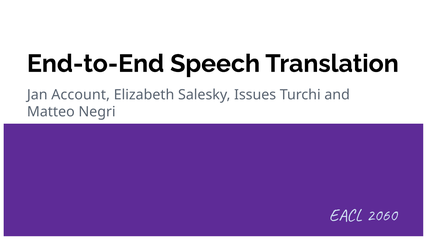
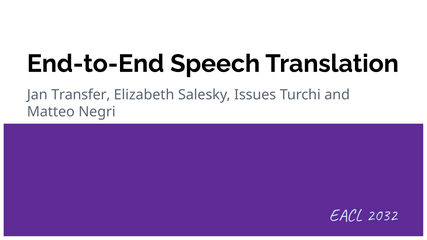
Account: Account -> Transfer (81, 95)
2060: 2060 -> 2032 (382, 215)
